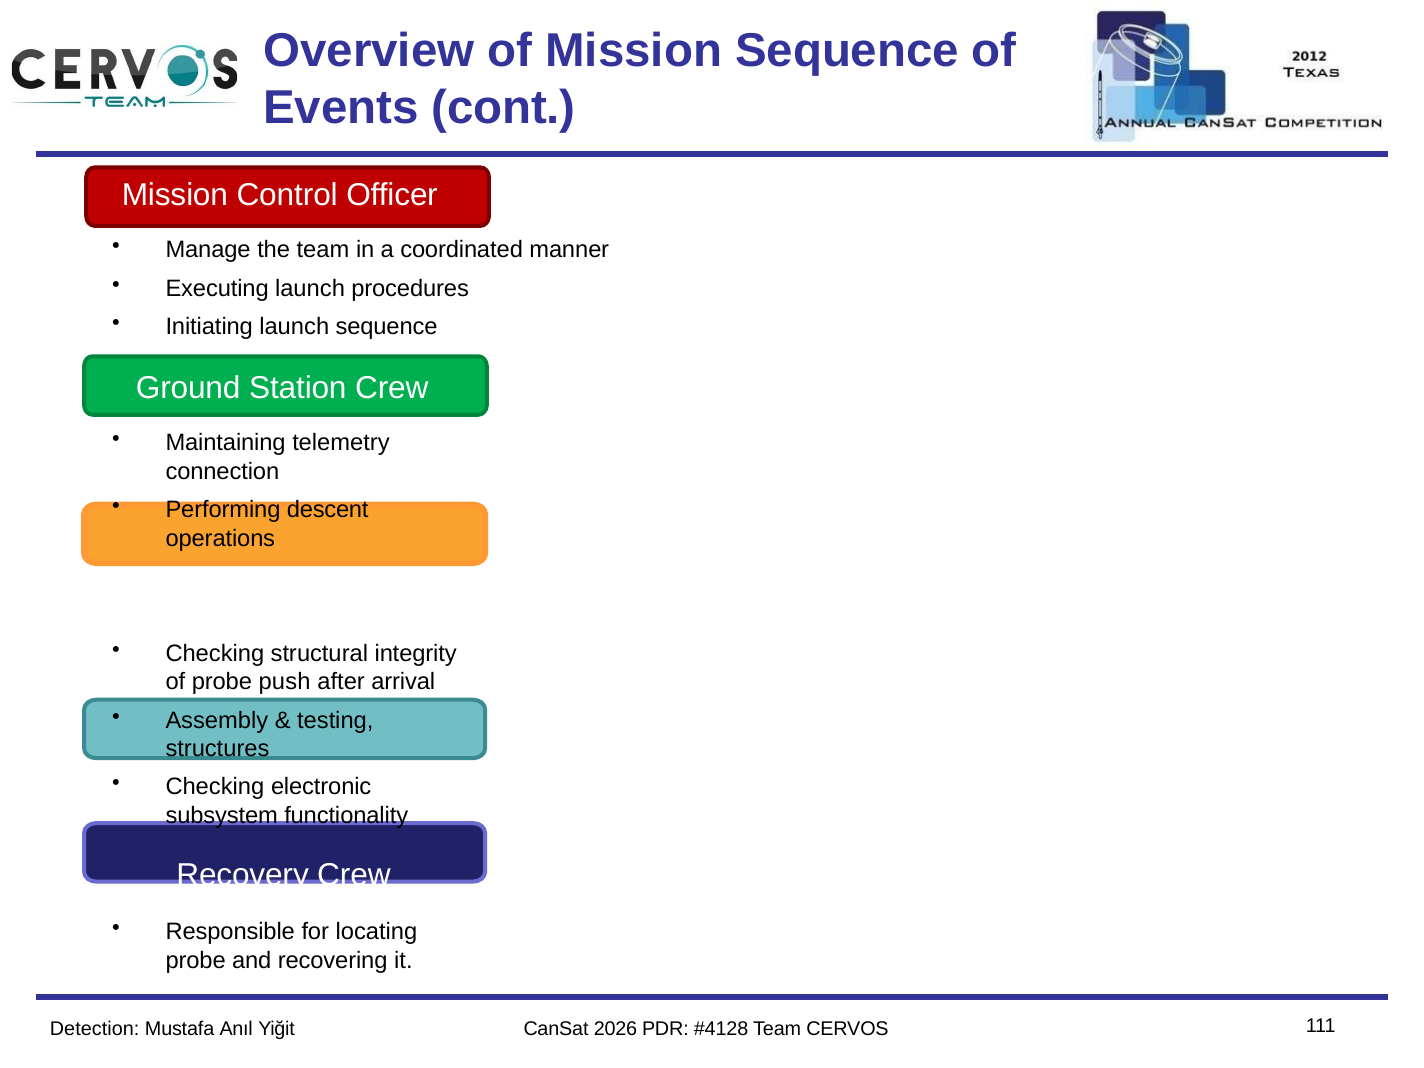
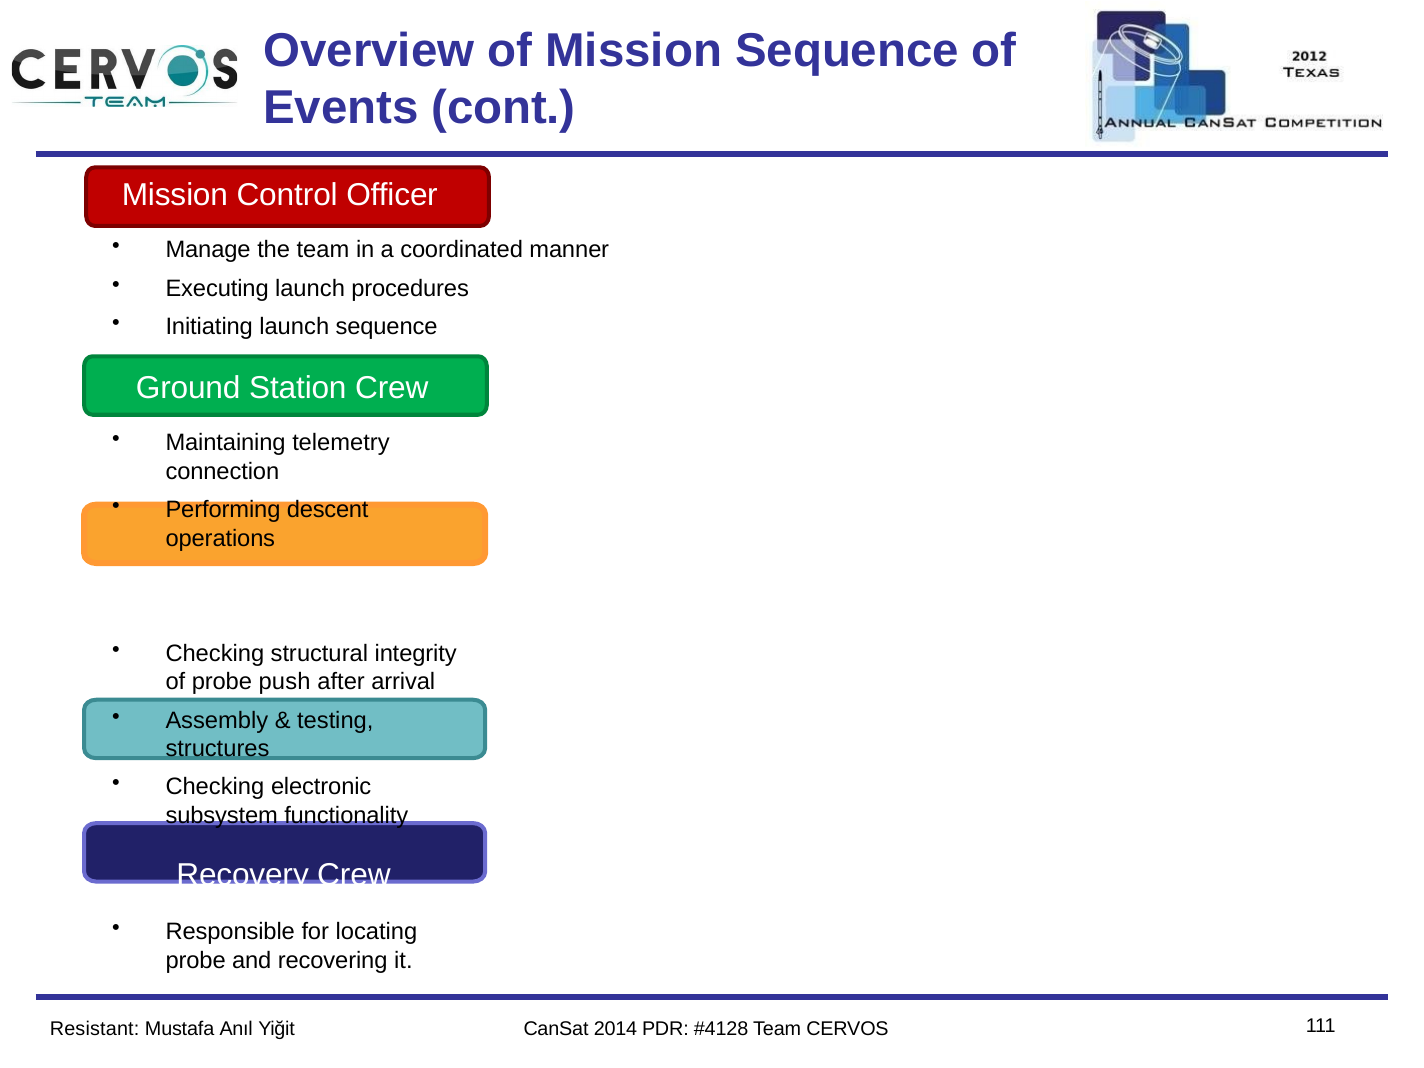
Detection: Detection -> Resistant (95, 1029)
2026: 2026 -> 2014 (615, 1029)
